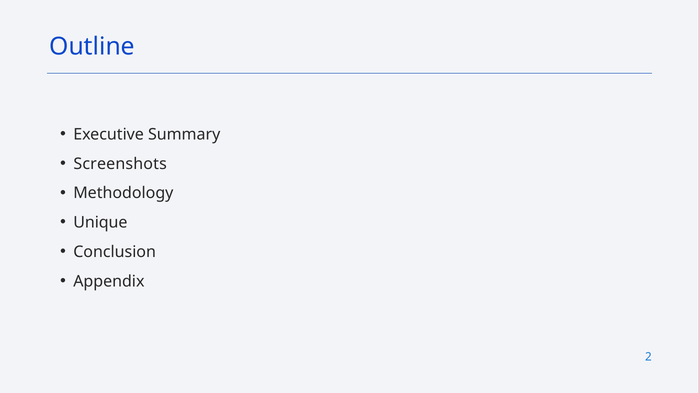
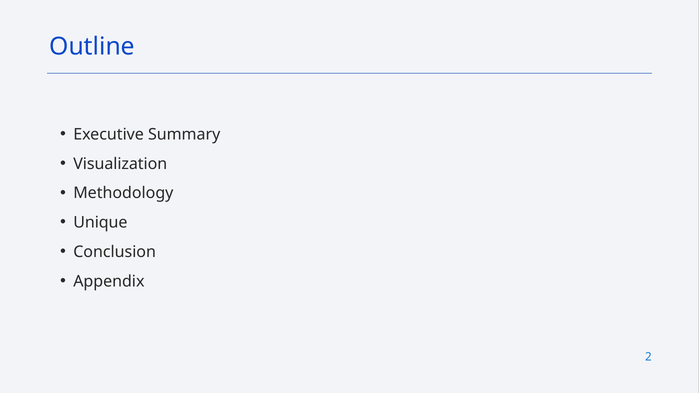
Screenshots: Screenshots -> Visualization (120, 164)
